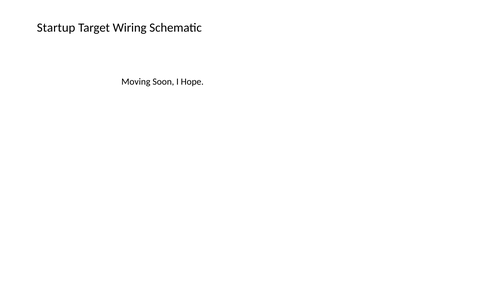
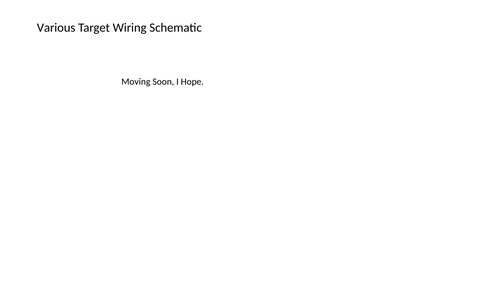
Startup: Startup -> Various (56, 28)
